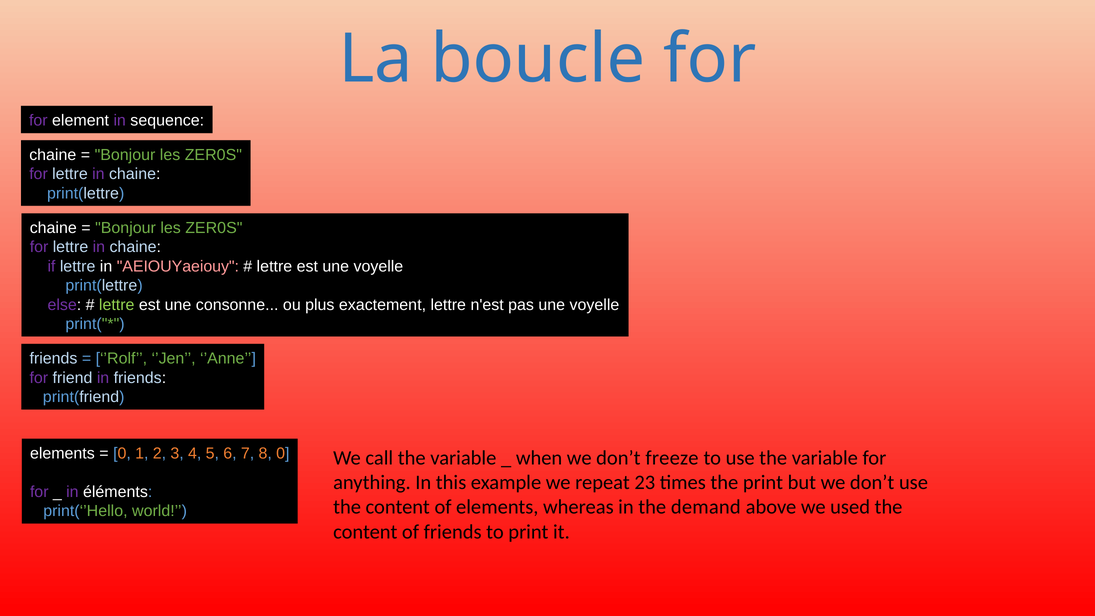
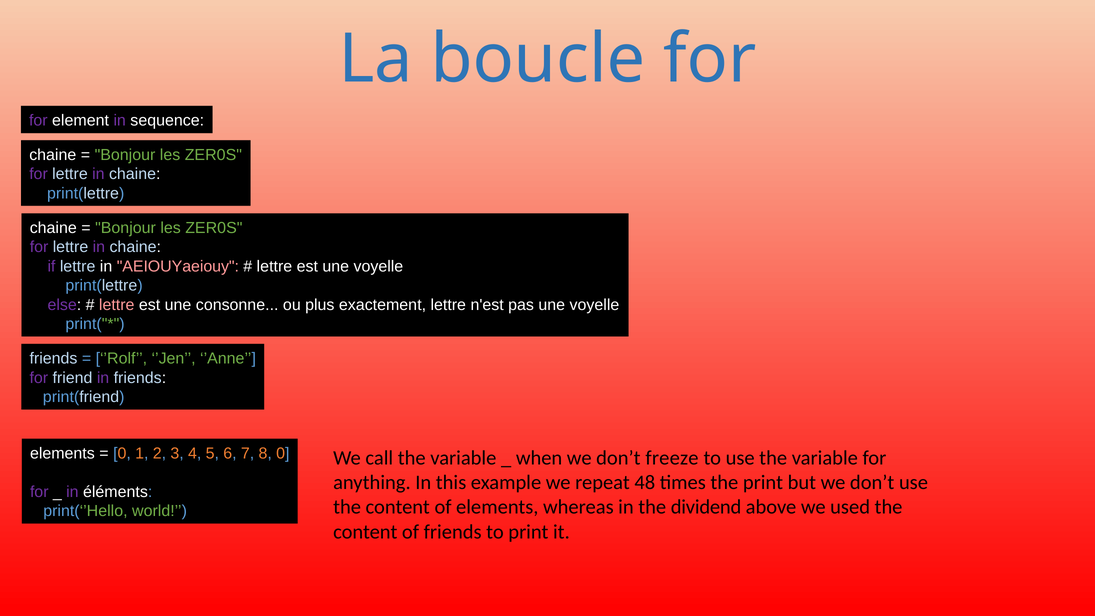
lettre colour: light green -> pink (117, 305)
23: 23 -> 48 (645, 482)
demand: demand -> dividend (706, 507)
